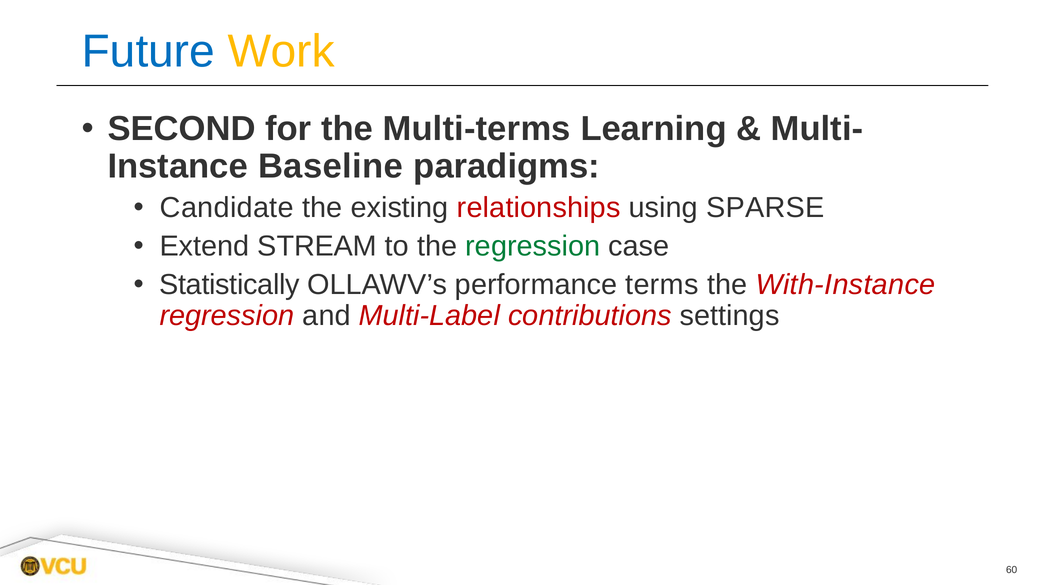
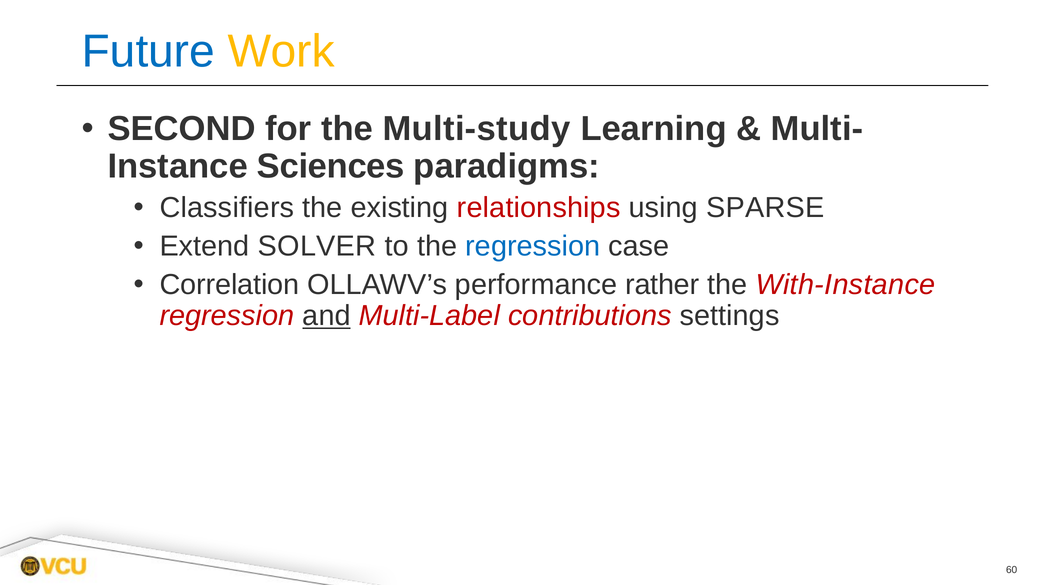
Multi-terms: Multi-terms -> Multi-study (477, 129)
Baseline: Baseline -> Sciences (331, 166)
Candidate: Candidate -> Classifiers (227, 208)
STREAM: STREAM -> SOLVER (317, 246)
regression colour: green -> blue (533, 246)
Statistically: Statistically -> Correlation (229, 284)
terms: terms -> rather (662, 284)
and underline: none -> present (327, 316)
